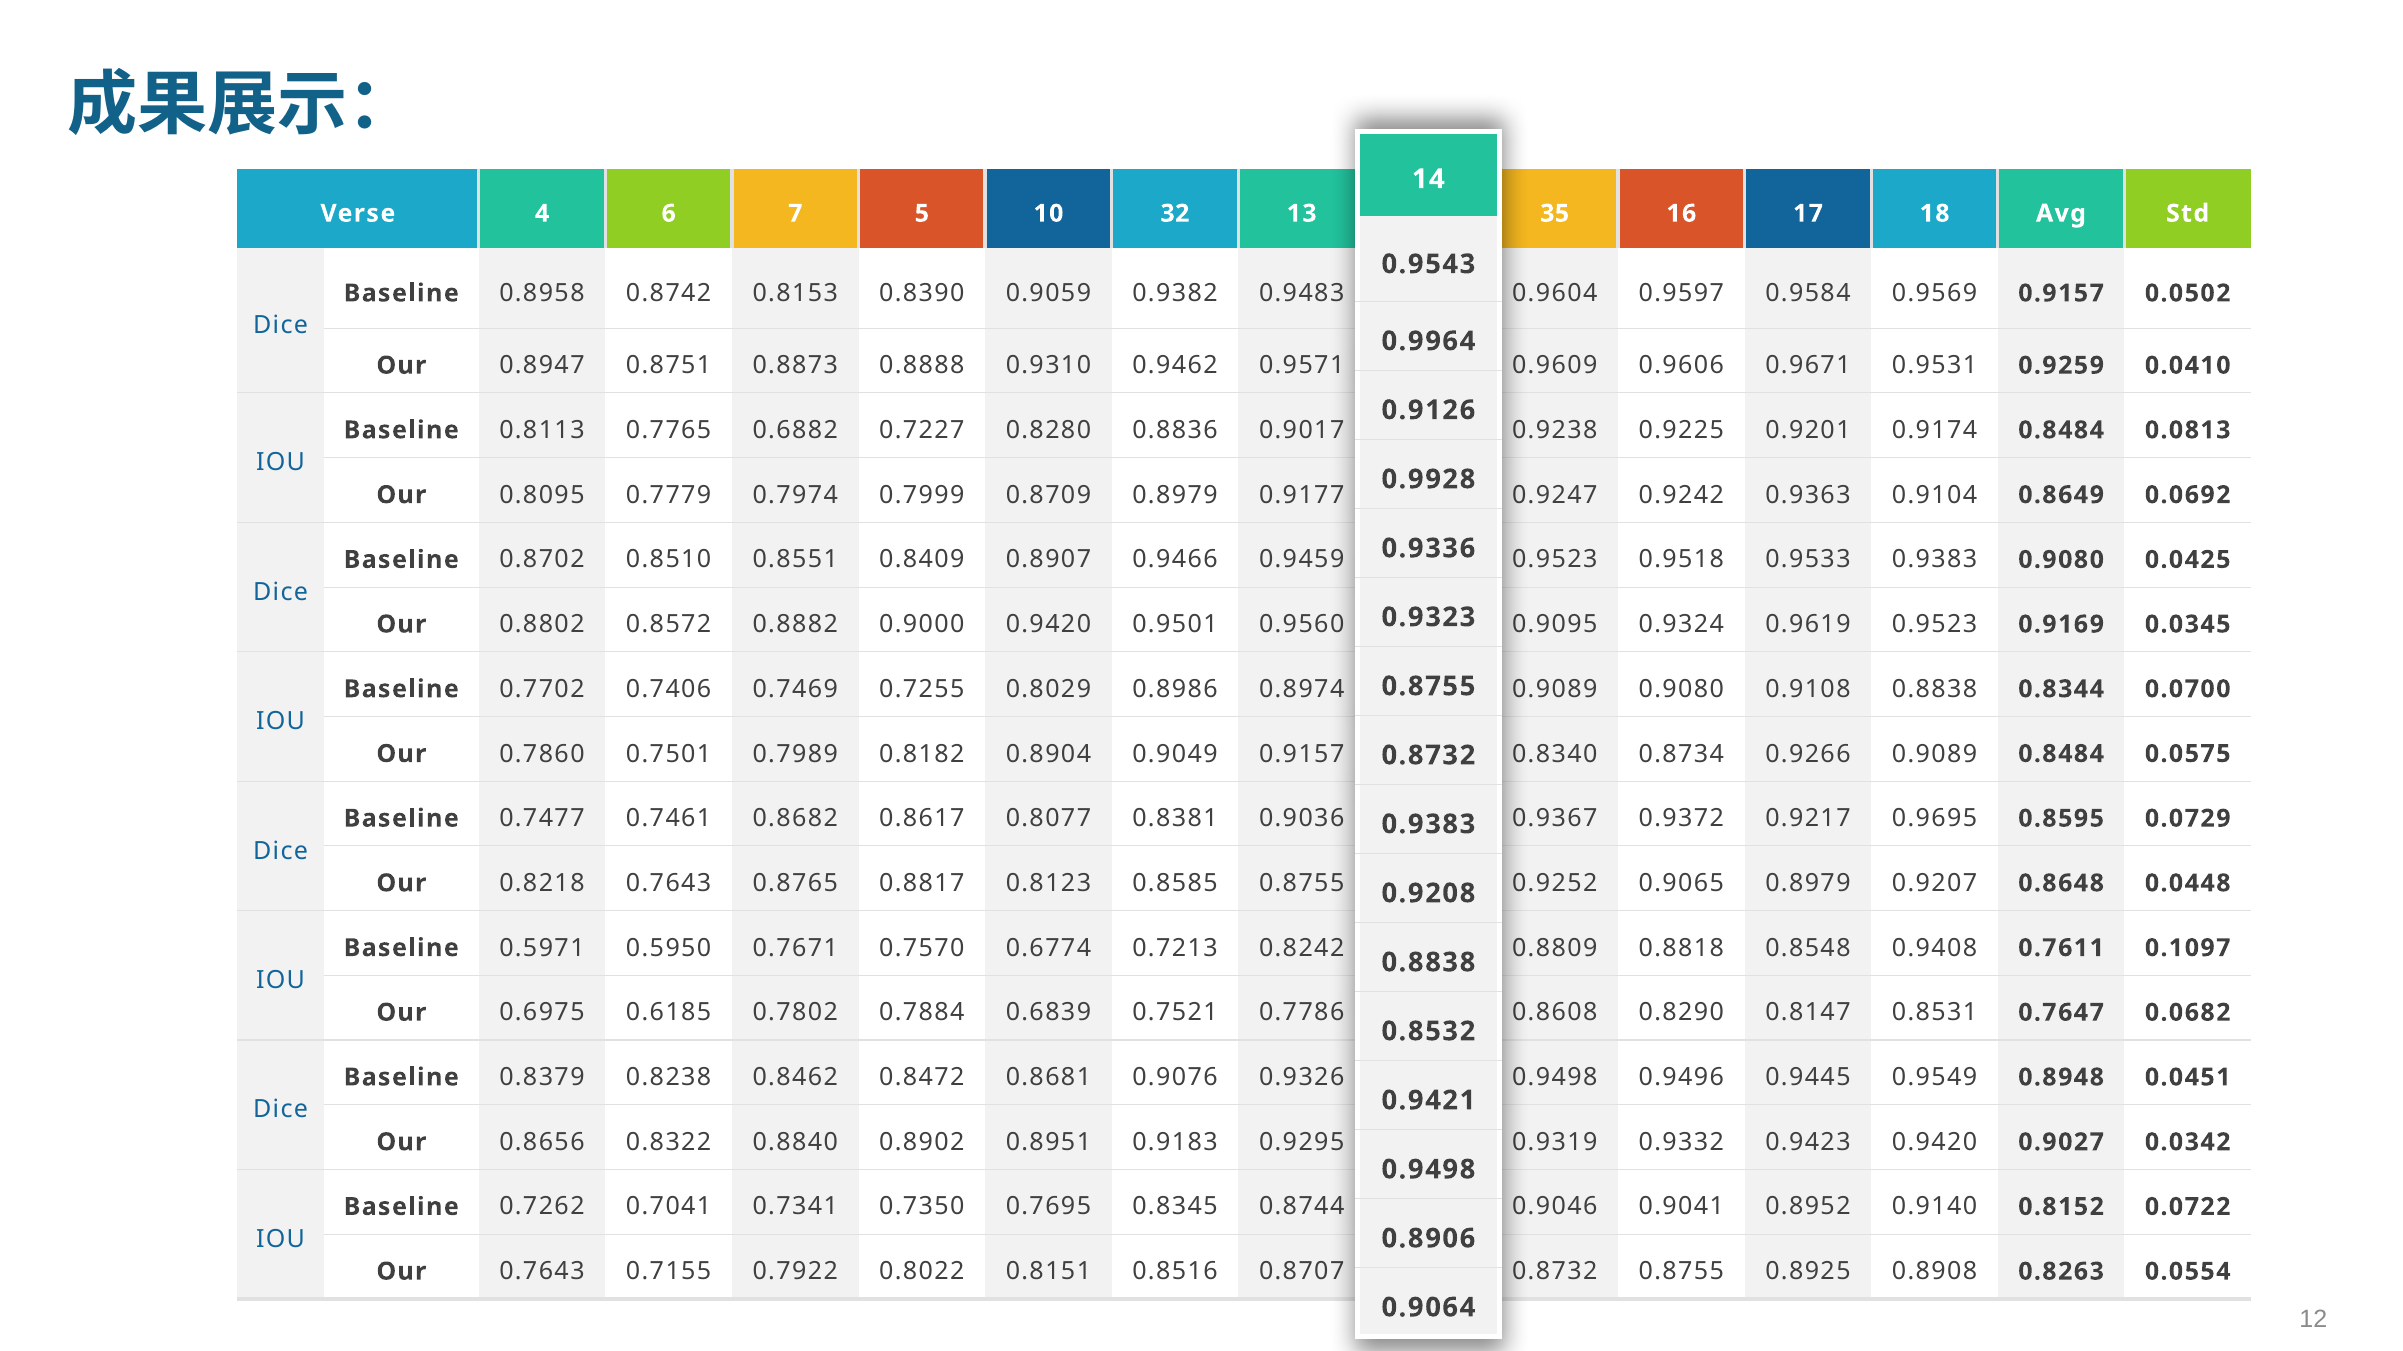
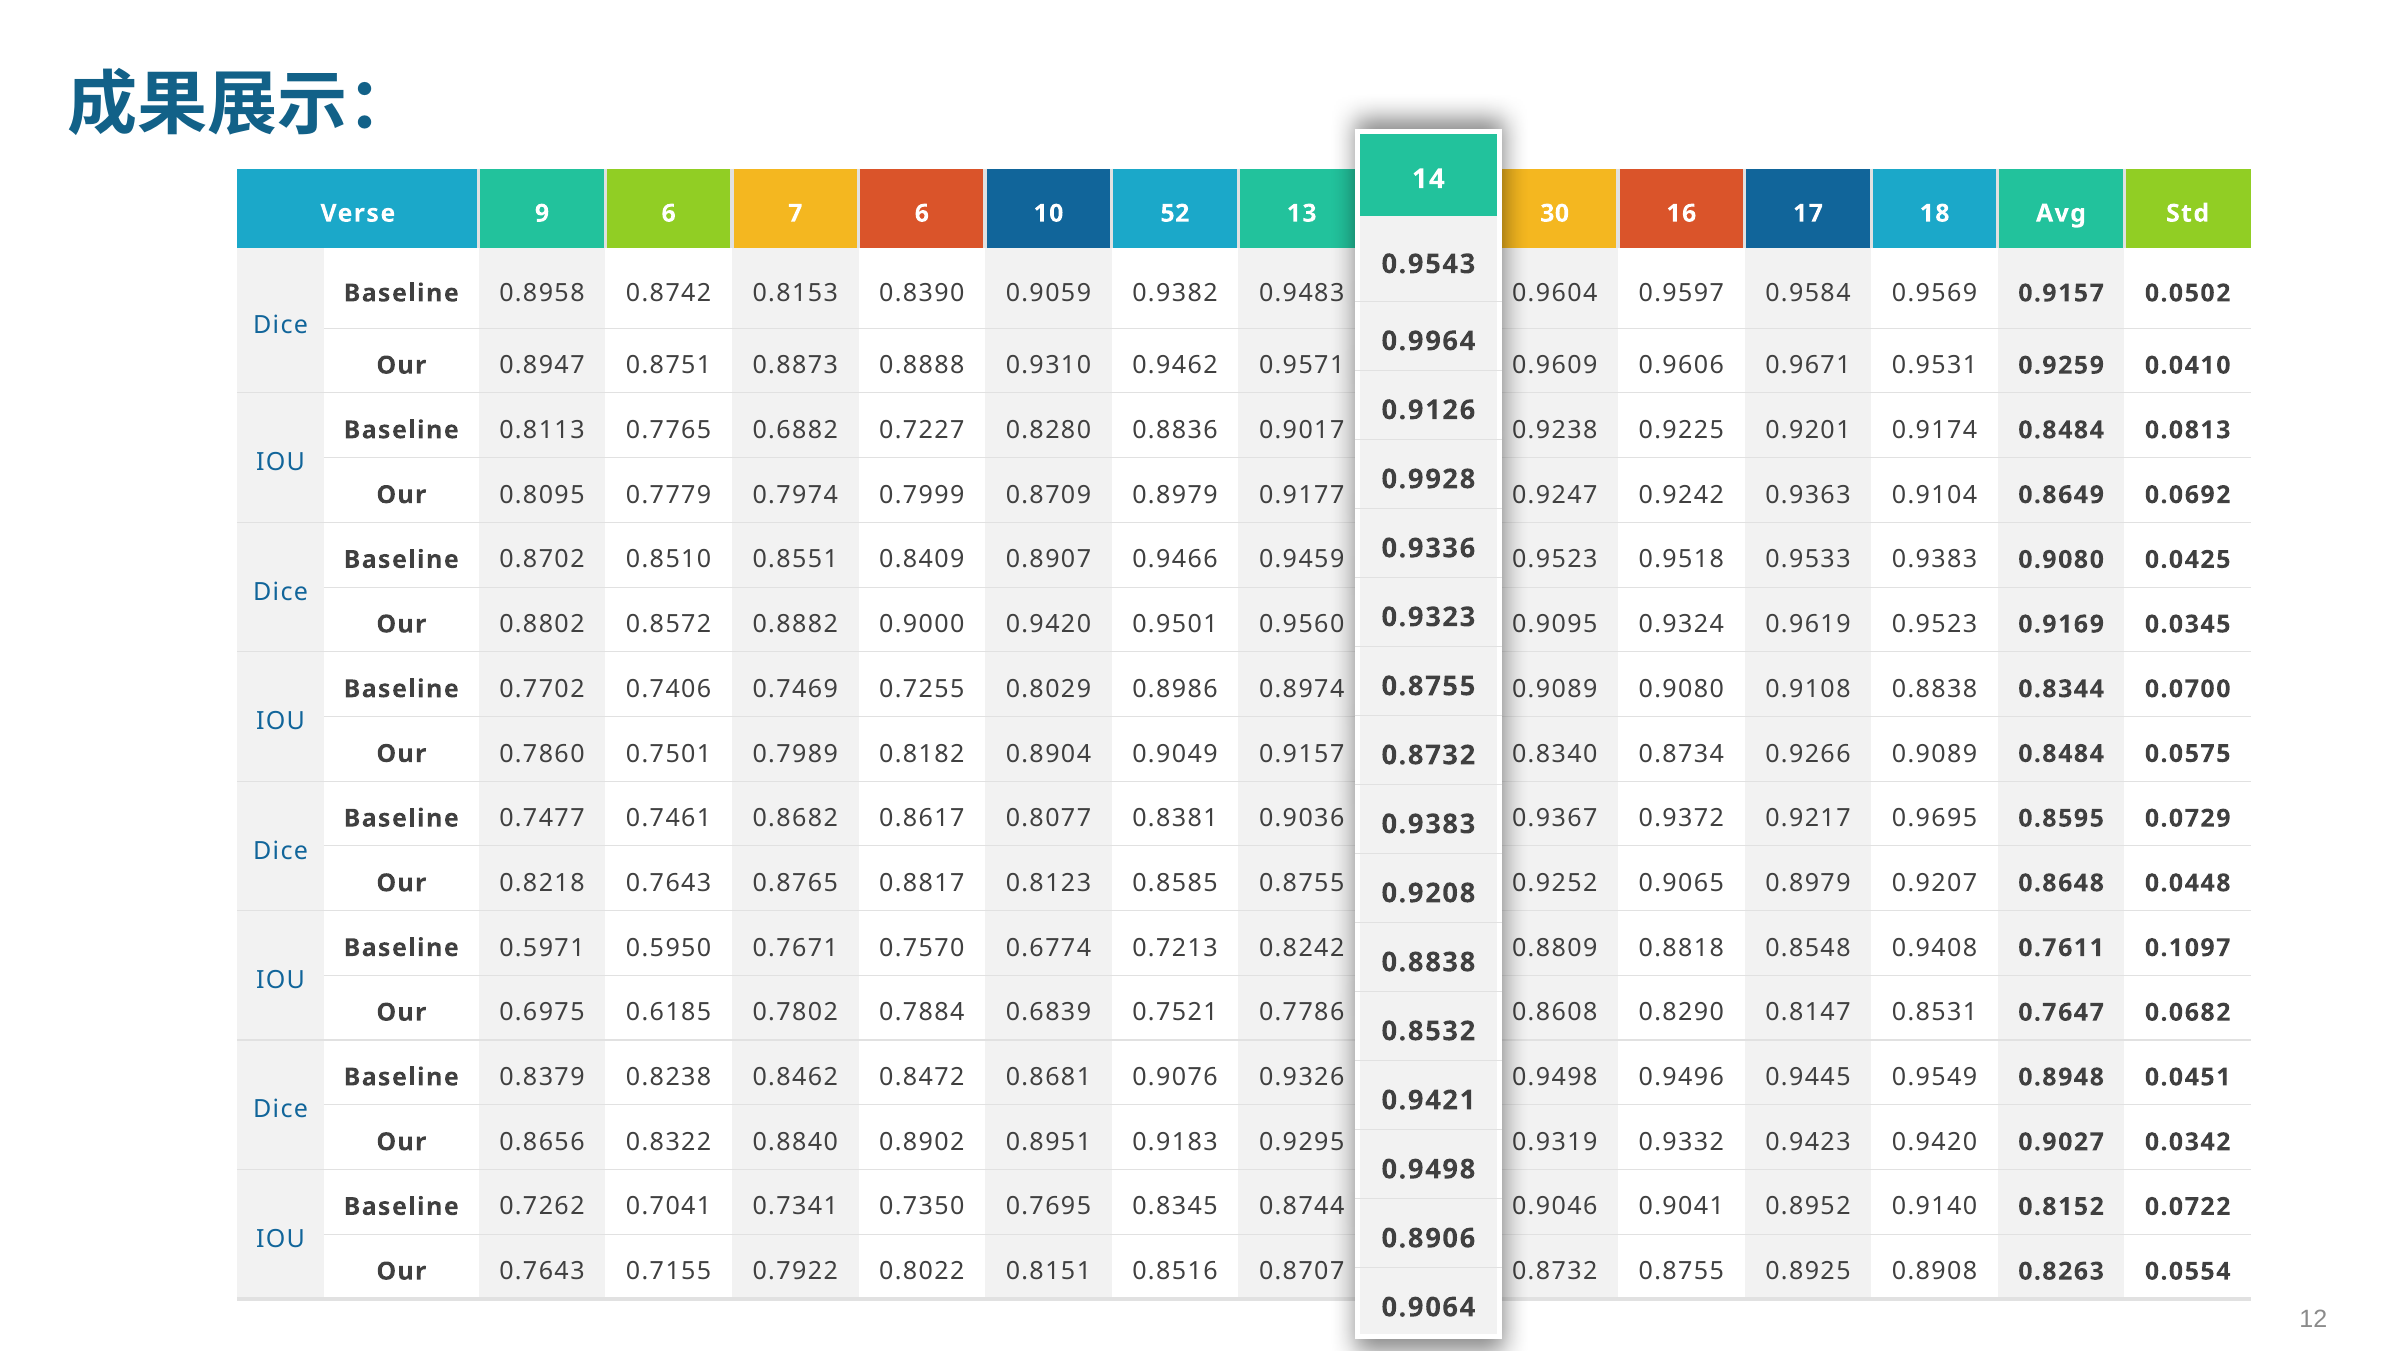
4: 4 -> 9 (542, 214)
7 5: 5 -> 6 (922, 214)
32: 32 -> 52 (1175, 214)
35: 35 -> 30 (1555, 214)
